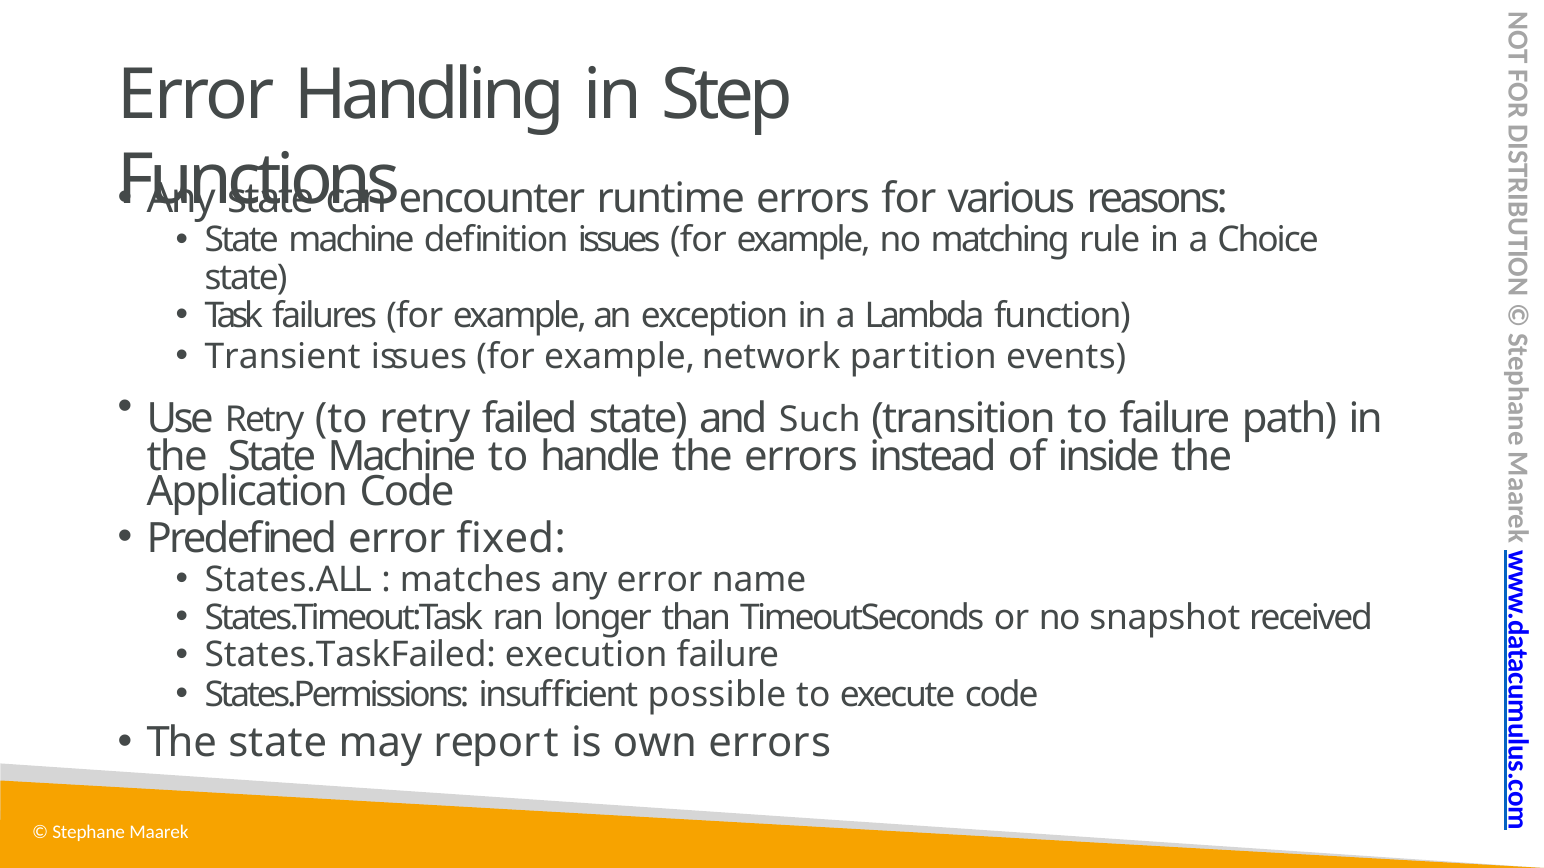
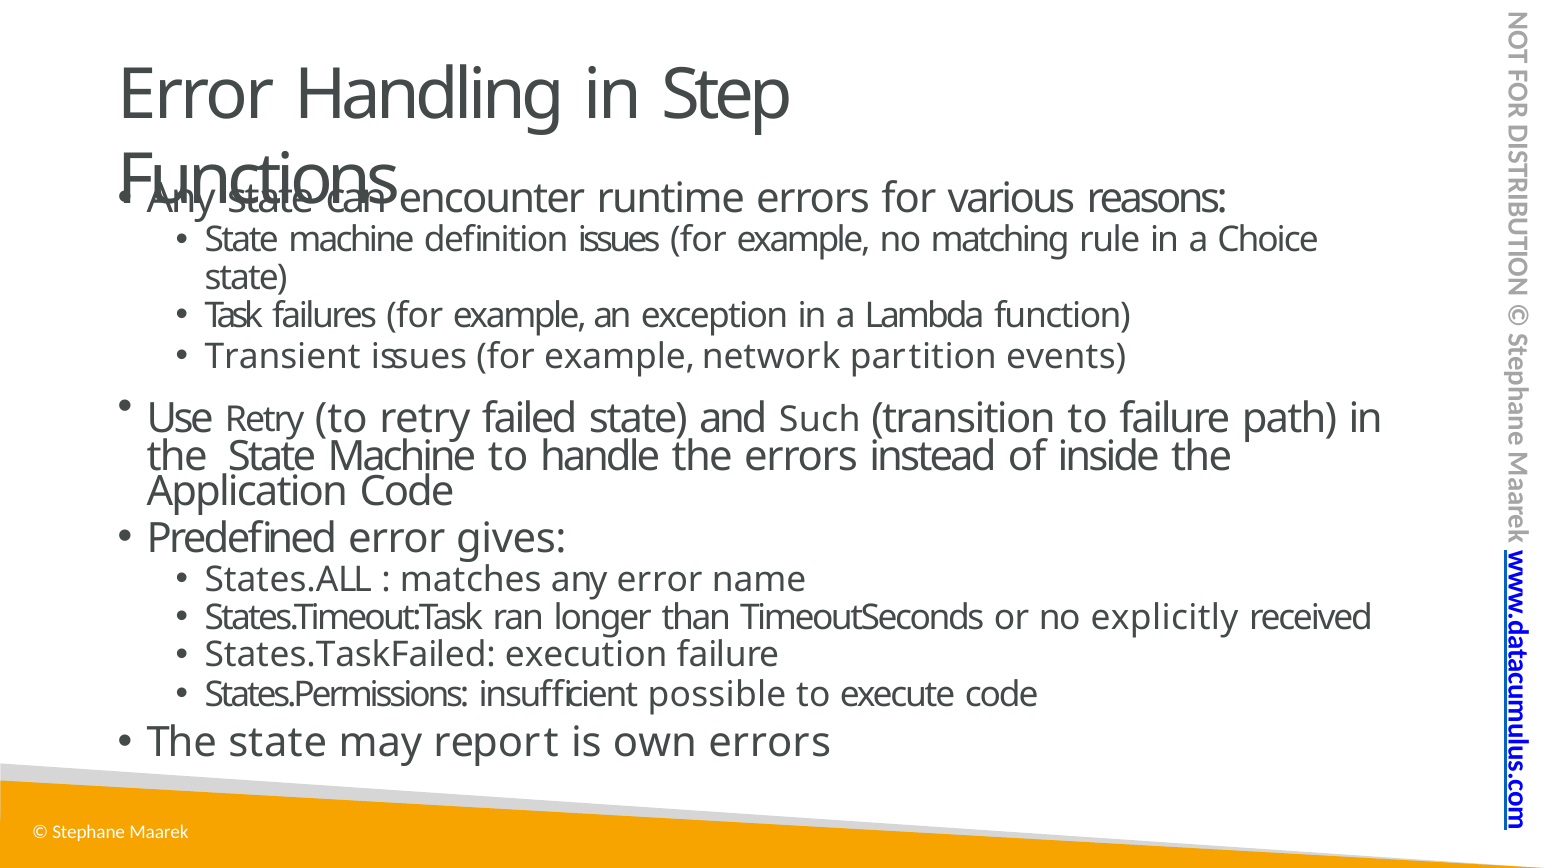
fixed: fixed -> gives (511, 539)
snapshot: snapshot -> explicitly (1165, 618)
